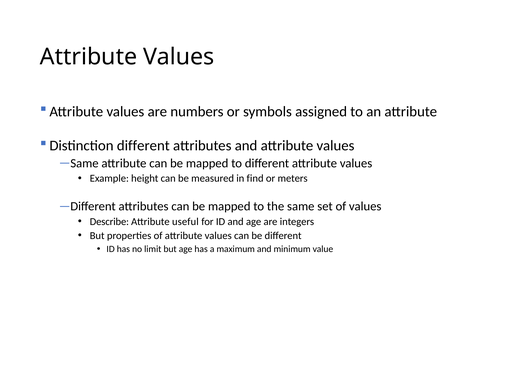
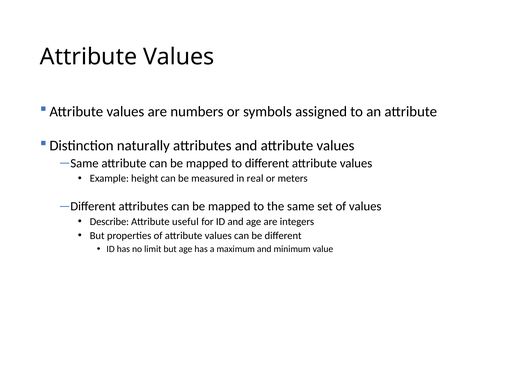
Distinction different: different -> naturally (143, 146)
find: find -> real (255, 178)
